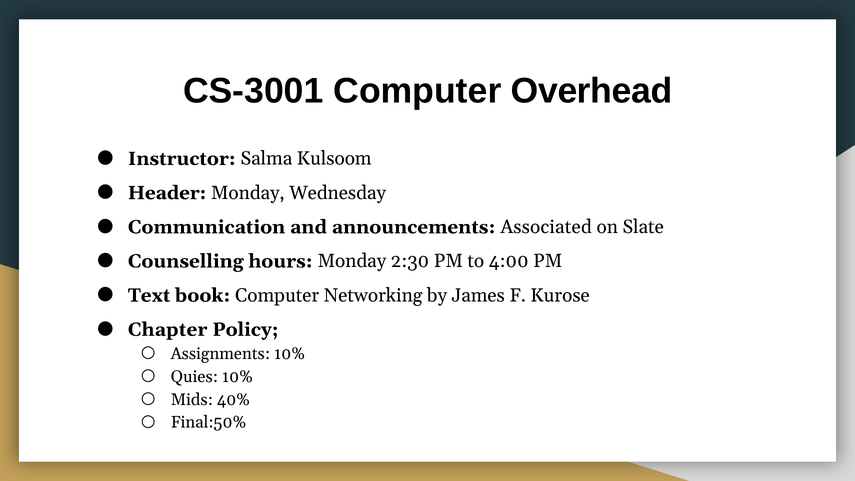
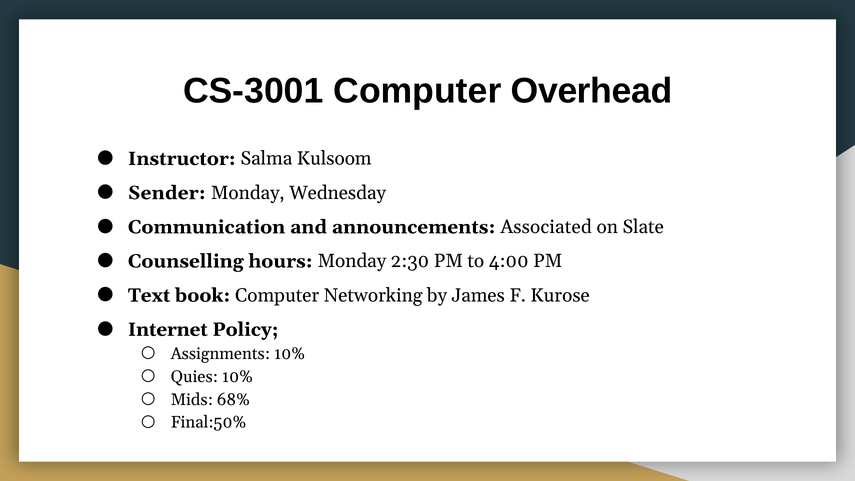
Header: Header -> Sender (167, 193)
Chapter: Chapter -> Internet (168, 330)
40%: 40% -> 68% (233, 400)
